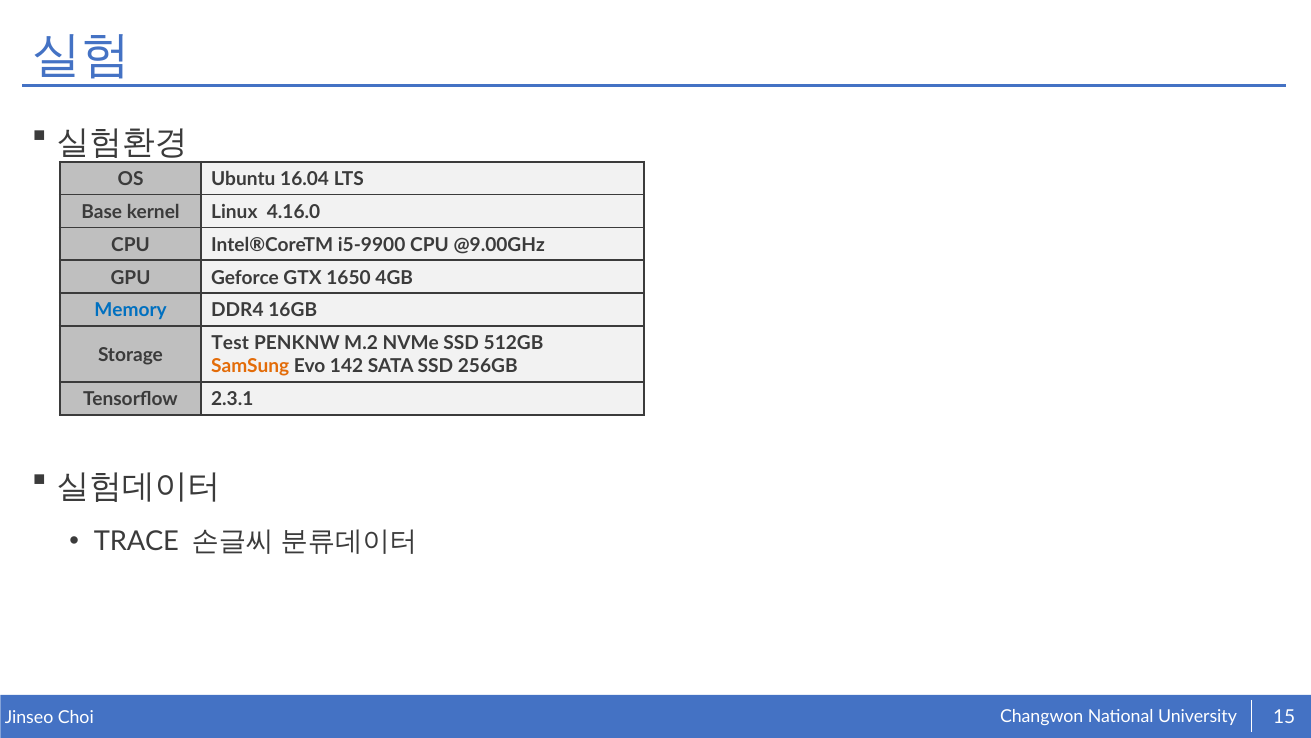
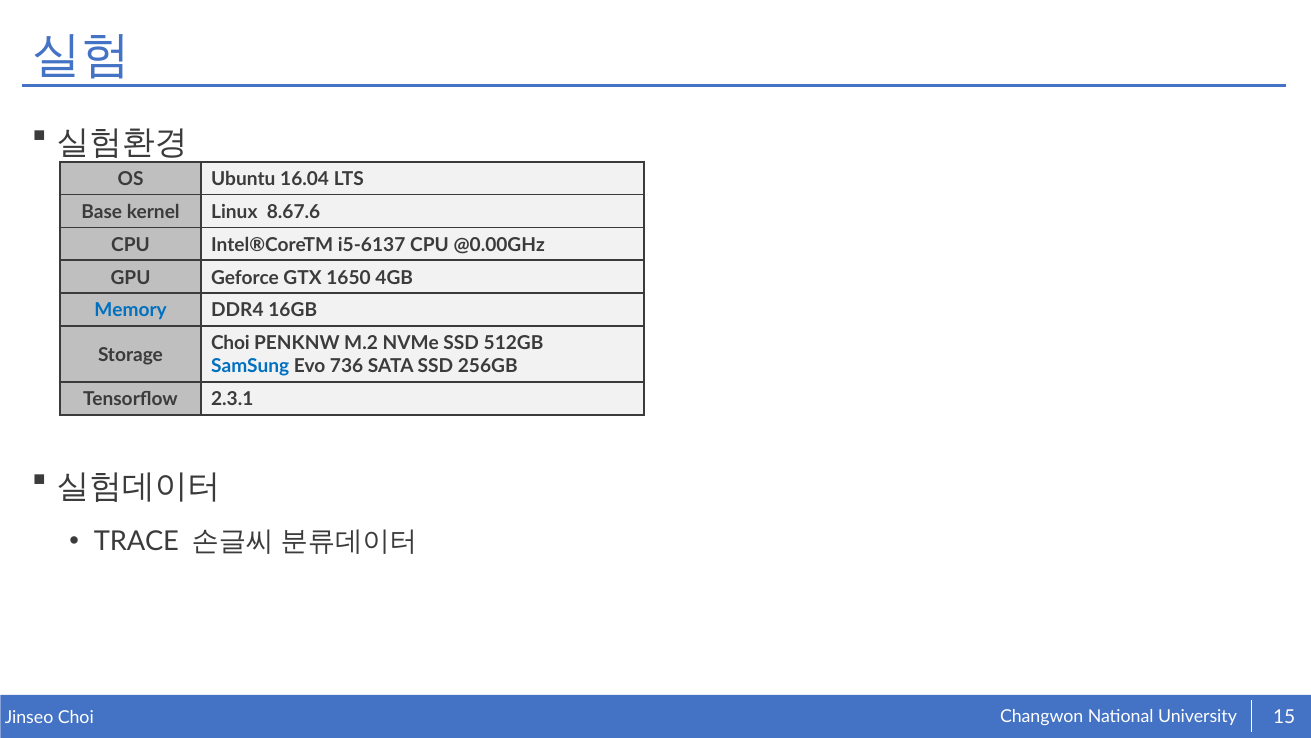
4.16.0: 4.16.0 -> 8.67.6 (294, 212)
i5-9900: i5-9900 -> i5-6137 (372, 245)
@9.00GHz: @9.00GHz -> @0.00GHz (499, 245)
Test: Test -> Choi (230, 343)
SamSung colour: orange -> blue (250, 366)
142: 142 -> 736 (347, 366)
